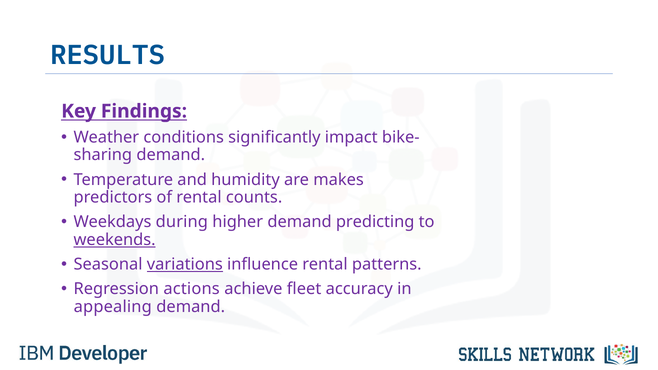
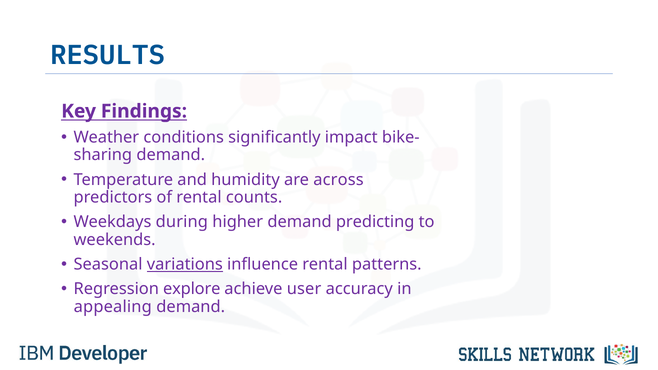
makes: makes -> across (338, 180)
weekends underline: present -> none (115, 240)
actions: actions -> explore (192, 289)
fleet: fleet -> user (304, 289)
